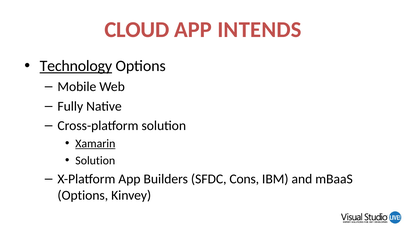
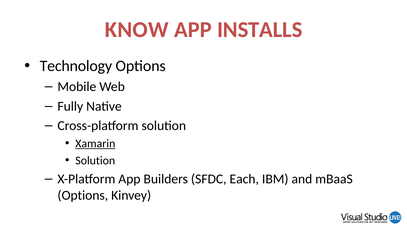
CLOUD: CLOUD -> KNOW (137, 30)
INTENDS: INTENDS -> INSTALLS (260, 30)
Technology underline: present -> none (76, 66)
Cons: Cons -> Each (244, 179)
